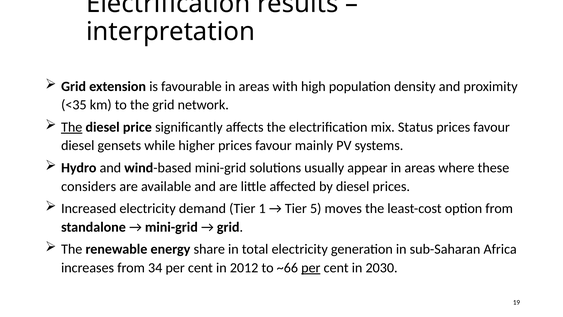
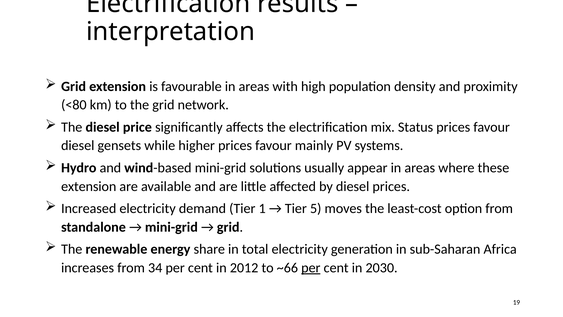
<35: <35 -> <80 (74, 105)
The underline: present -> none (72, 127)
considers: considers -> extension (89, 186)
